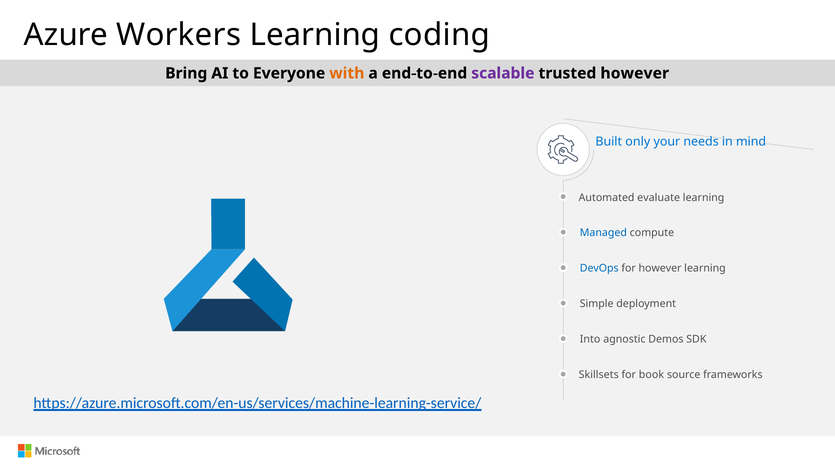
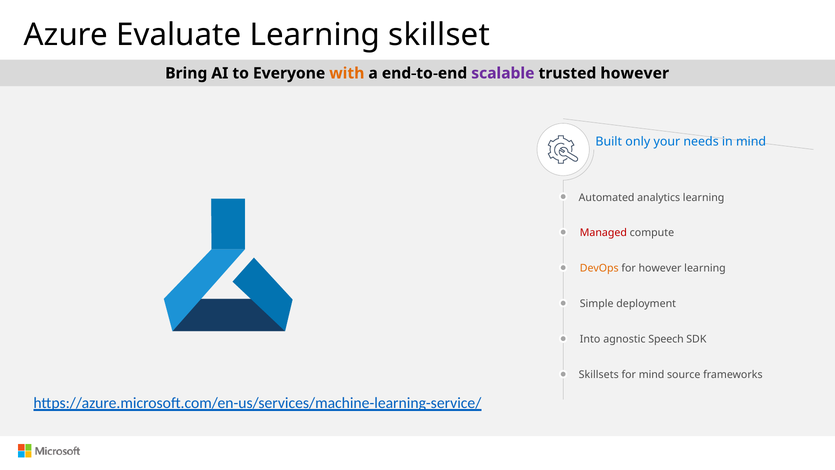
Workers: Workers -> Evaluate (179, 35)
coding: coding -> skillset (439, 35)
evaluate: evaluate -> analytics (659, 198)
Managed colour: blue -> red (603, 233)
DevOps colour: blue -> orange (599, 268)
Demos: Demos -> Speech (666, 339)
for book: book -> mind (652, 375)
